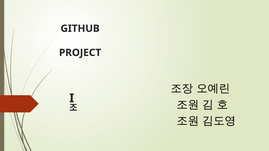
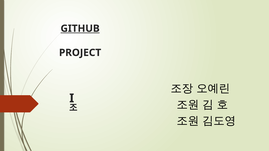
GITHUB underline: none -> present (80, 29)
